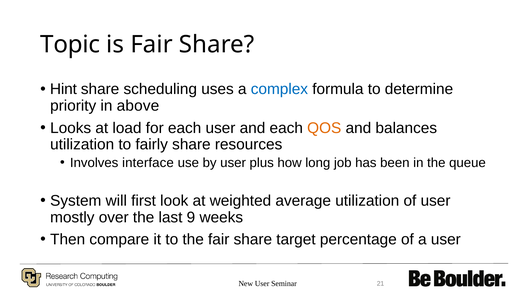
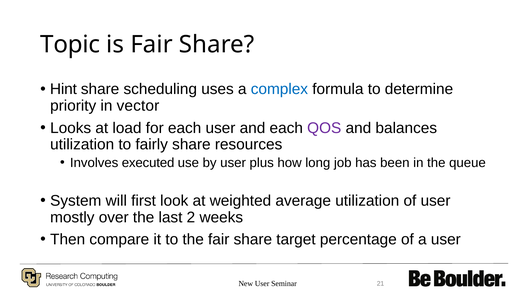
above: above -> vector (138, 106)
QOS colour: orange -> purple (324, 128)
interface: interface -> executed (148, 163)
9: 9 -> 2 (191, 217)
